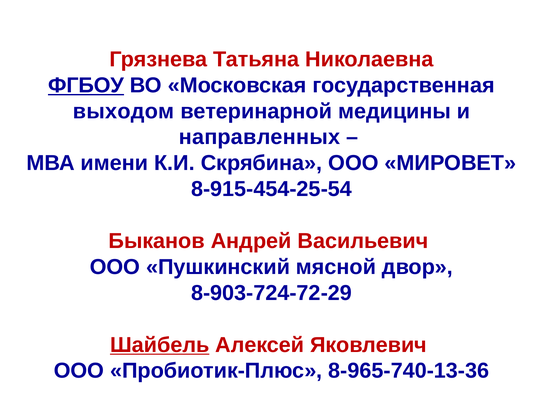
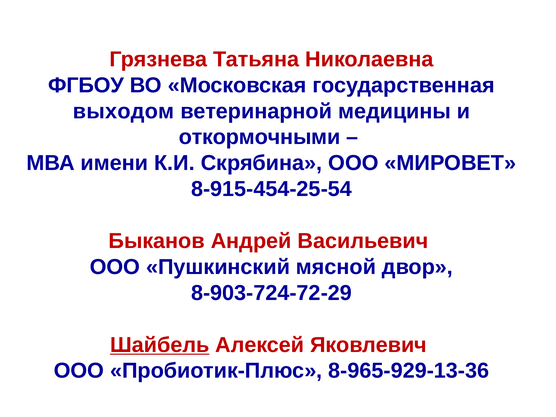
ФГБОУ underline: present -> none (86, 85)
направленных: направленных -> откормочными (260, 137)
8-965-740-13-36: 8-965-740-13-36 -> 8-965-929-13-36 (409, 371)
